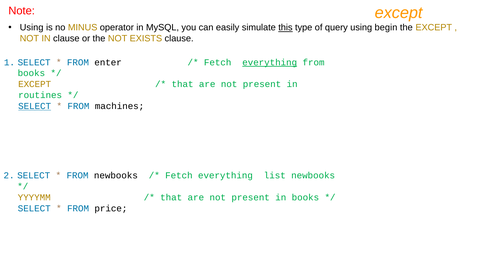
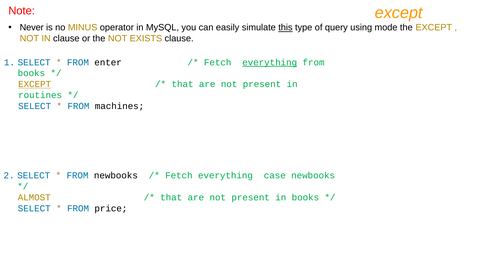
Using: Using -> Never (32, 28)
begin: begin -> mode (386, 28)
EXCEPT underline: none -> present (35, 84)
SELECT underline: present -> none (35, 106)
list: list -> case (275, 176)
YYYYMM: YYYYMM -> ALMOST (34, 197)
